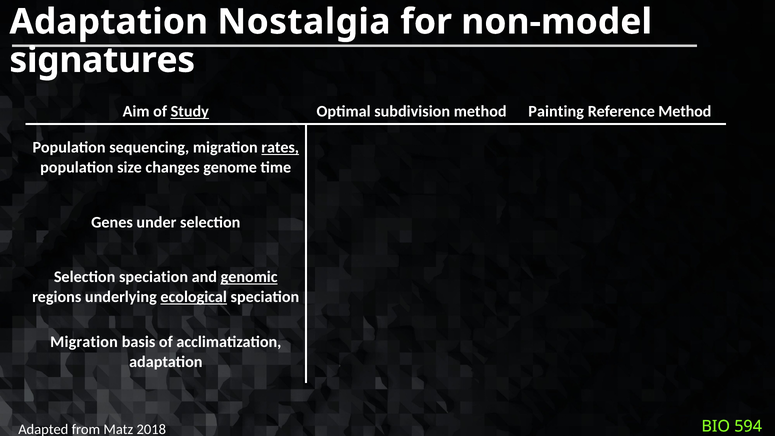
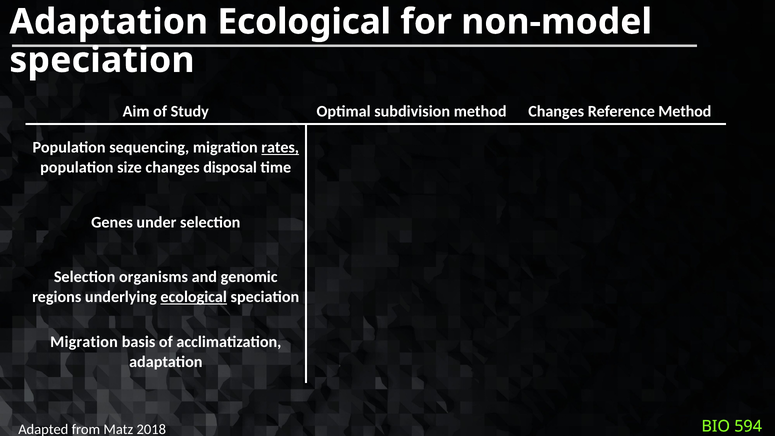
Adaptation Nostalgia: Nostalgia -> Ecological (304, 22)
signatures: signatures -> speciation (102, 60)
Study underline: present -> none (190, 111)
method Painting: Painting -> Changes (556, 111)
genome: genome -> disposal (230, 167)
Selection speciation: speciation -> organisms (154, 277)
genomic underline: present -> none (249, 277)
